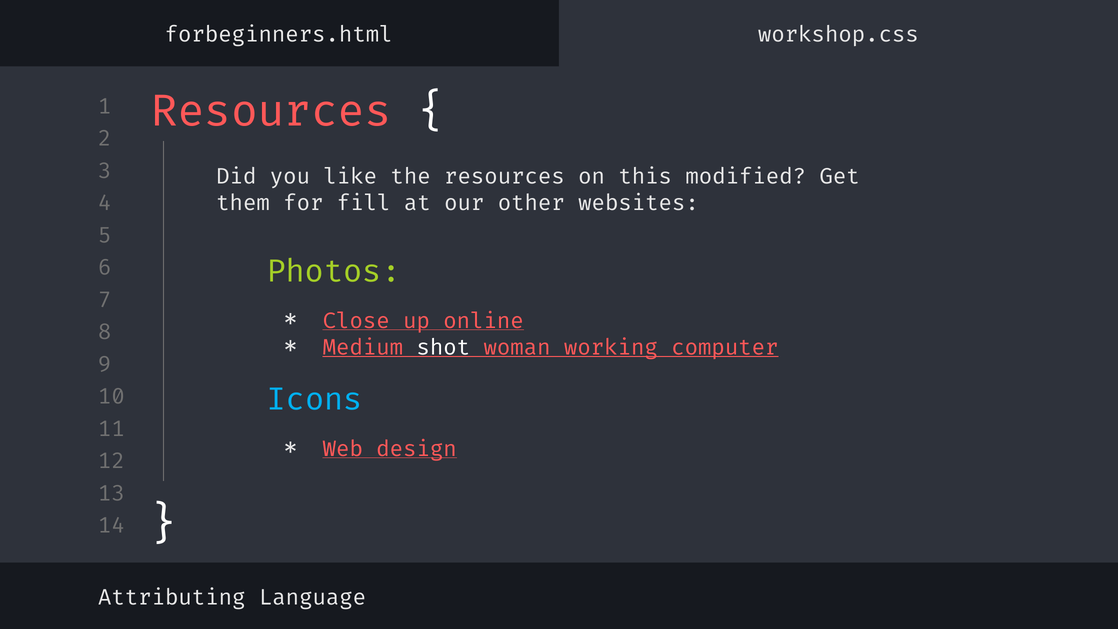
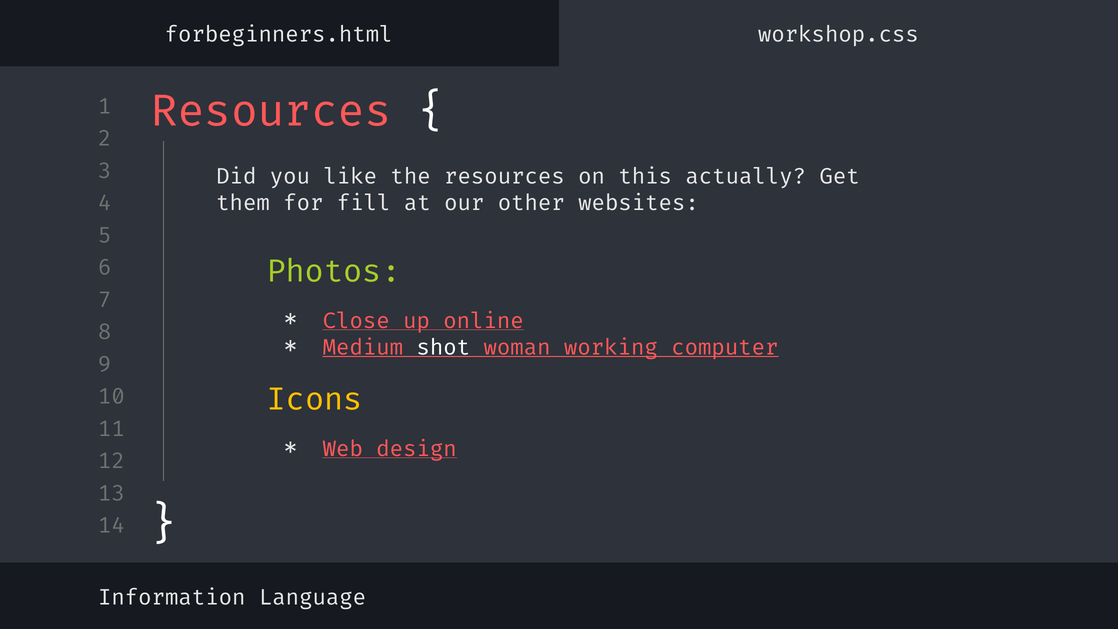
modified: modified -> actually (746, 177)
Icons colour: light blue -> yellow (324, 399)
Attributing: Attributing -> Information (172, 597)
